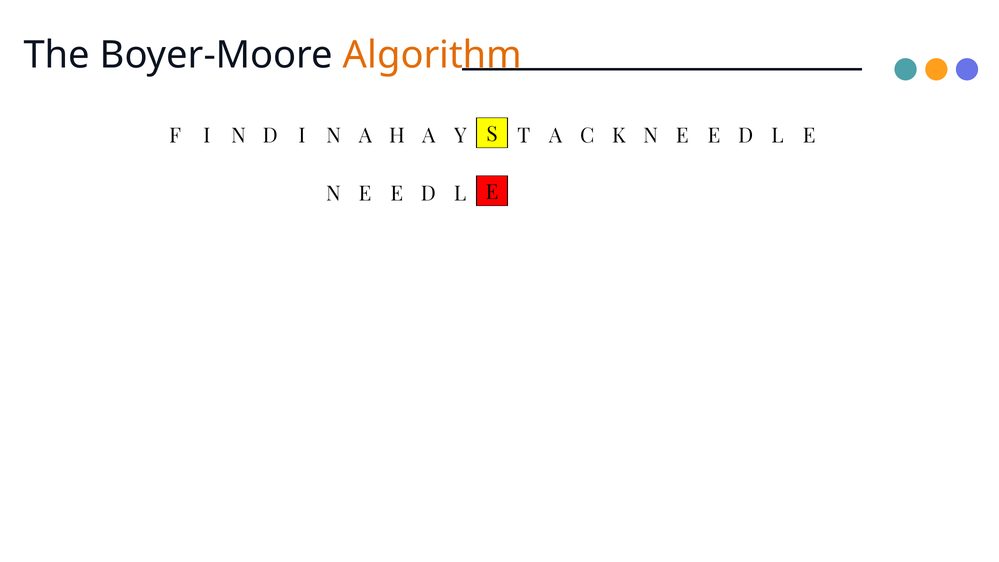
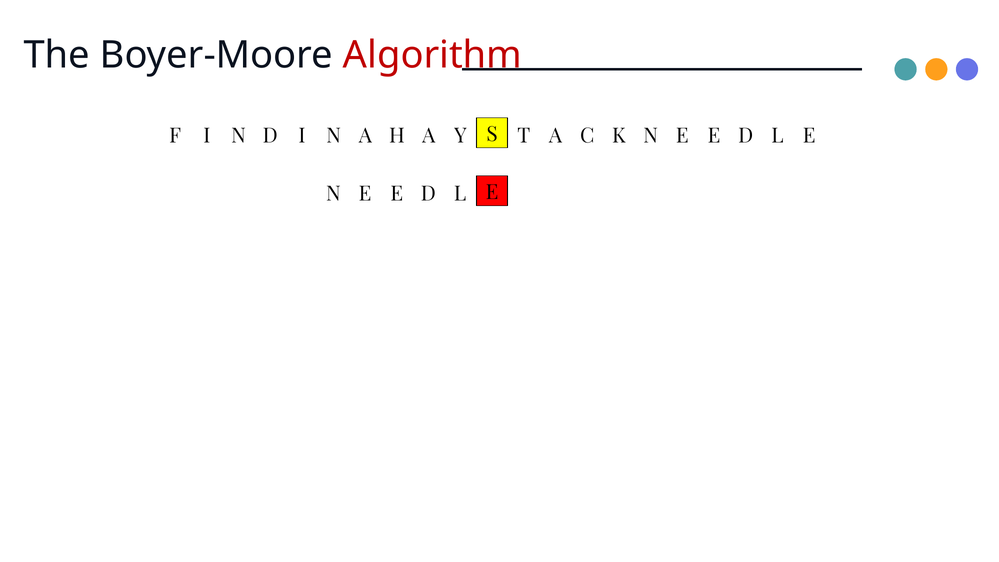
Algorithm colour: orange -> red (432, 55)
